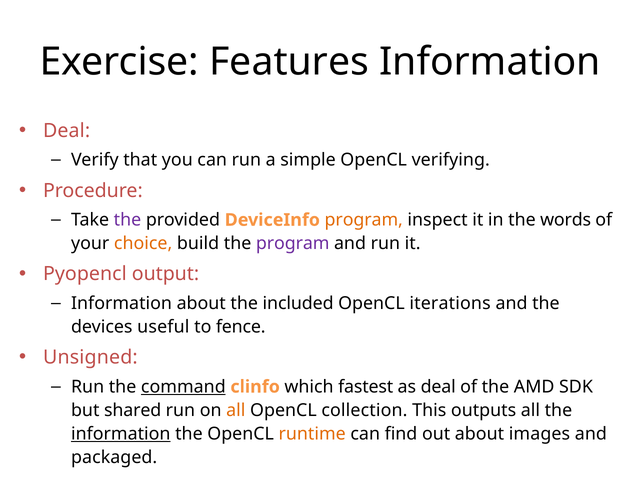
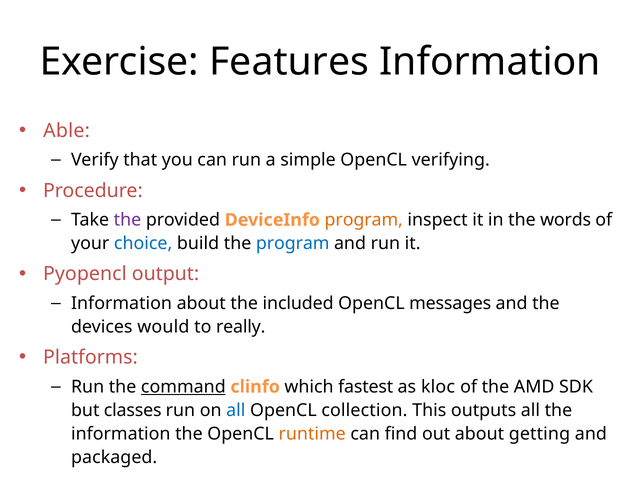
Deal: Deal -> Able (67, 131)
choice colour: orange -> blue (143, 244)
program colour: purple -> blue (293, 244)
iterations: iterations -> messages (450, 304)
useful: useful -> would (163, 327)
fence: fence -> really (241, 327)
Unsigned: Unsigned -> Platforms (90, 358)
as deal: deal -> kloc (438, 387)
shared: shared -> classes (133, 411)
all colour: orange -> blue (236, 411)
information underline: present -> none (121, 434)
images: images -> getting (539, 434)
